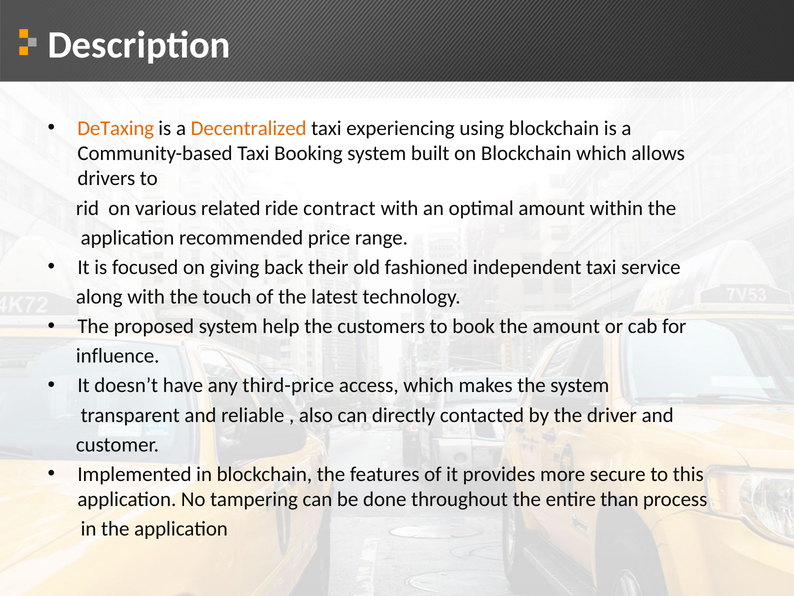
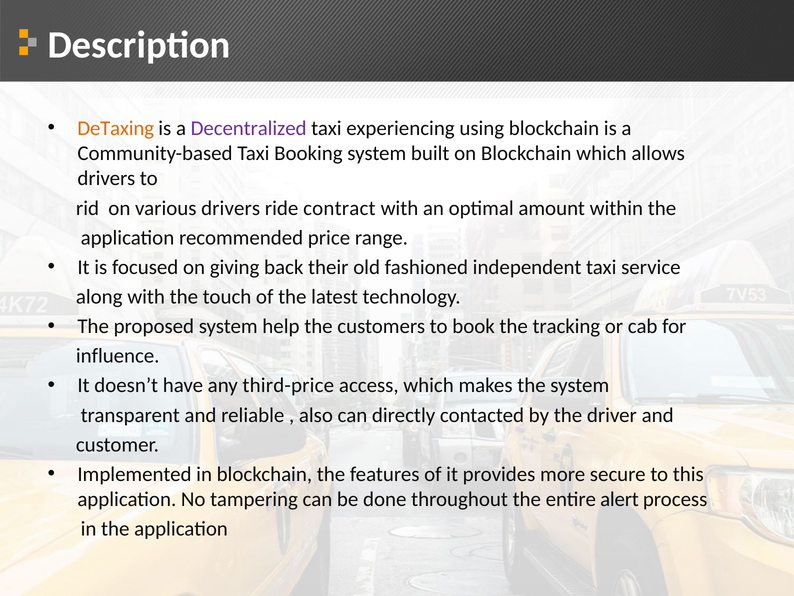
Decentralized colour: orange -> purple (249, 128)
various related: related -> drivers (231, 208)
the amount: amount -> tracking (566, 326)
than: than -> alert (620, 499)
